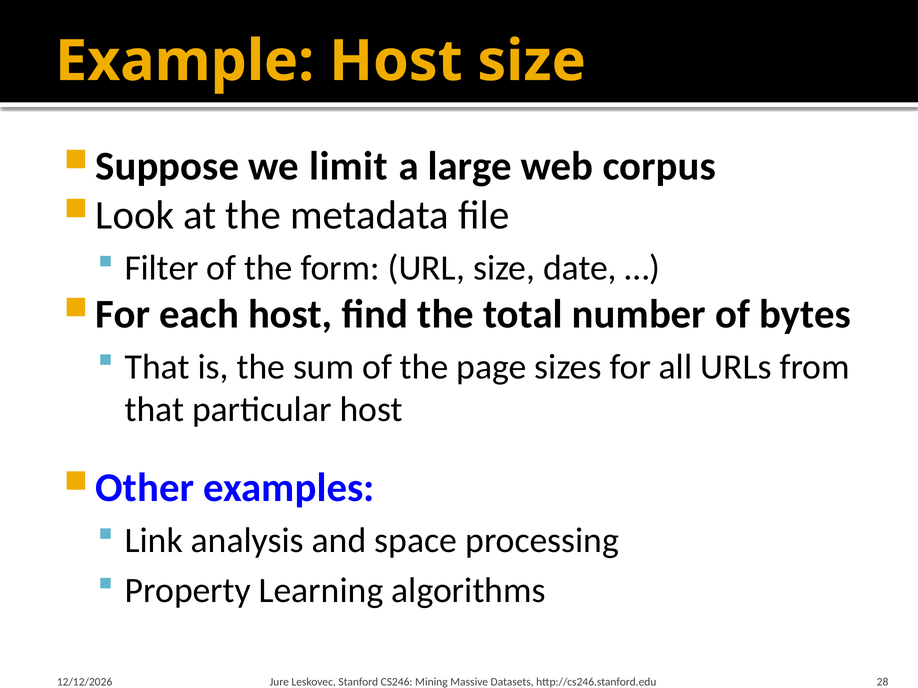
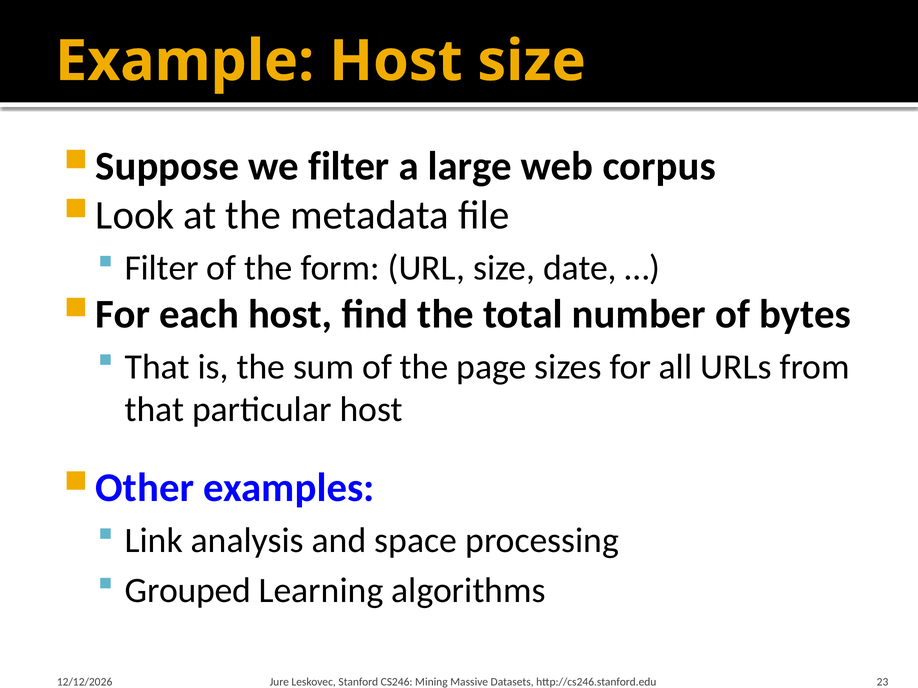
we limit: limit -> filter (349, 167)
Property: Property -> Grouped (188, 591)
28: 28 -> 23 (883, 682)
